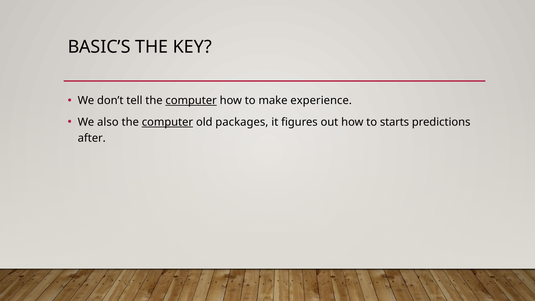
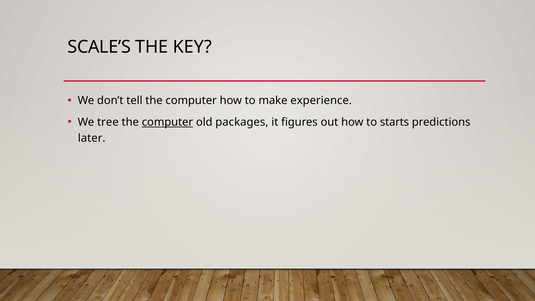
BASIC’S: BASIC’S -> SCALE’S (99, 47)
computer underline: present -> none (191, 101)
also: also -> tree (108, 122)
after: after -> later (92, 138)
